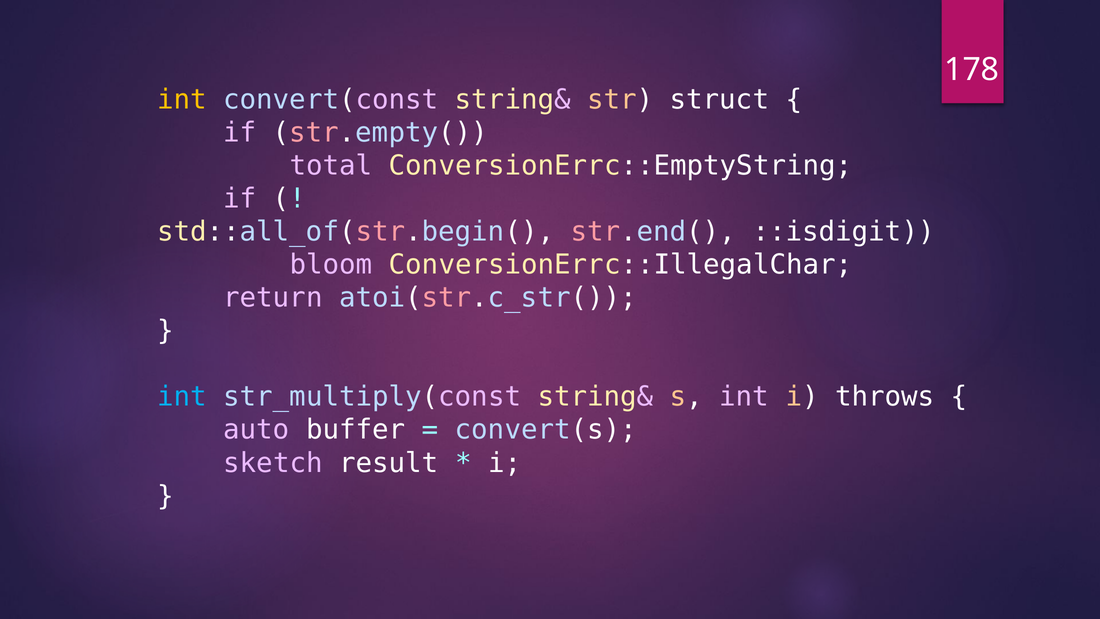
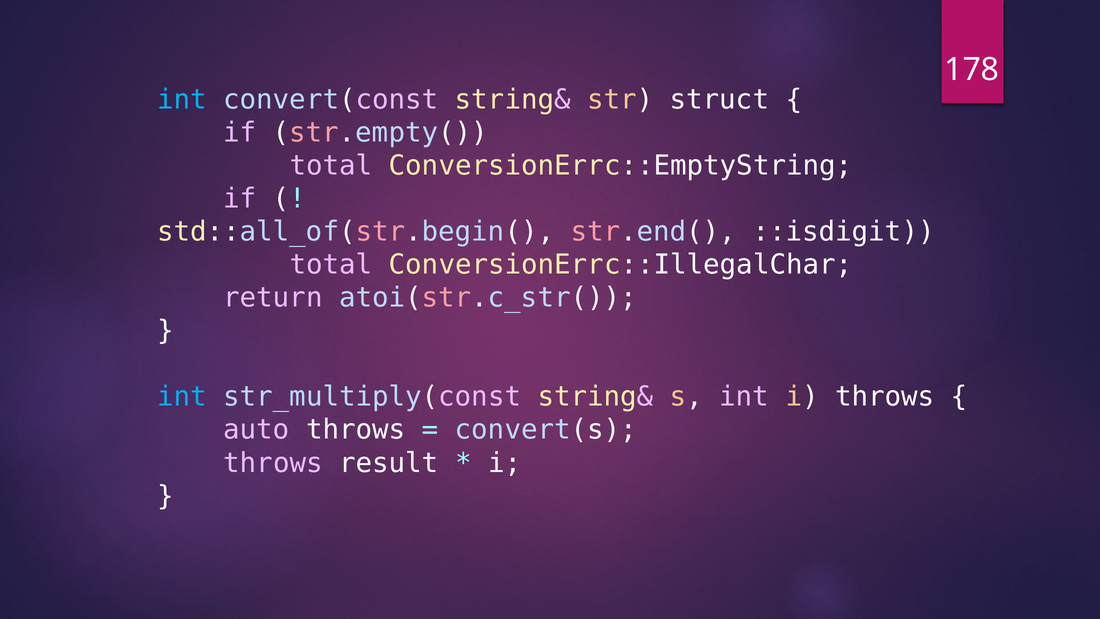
int colour: yellow -> light blue (182, 100)
bloom: bloom -> total (331, 265)
auto buffer: buffer -> throws (356, 430)
sketch: sketch -> throws (273, 463)
